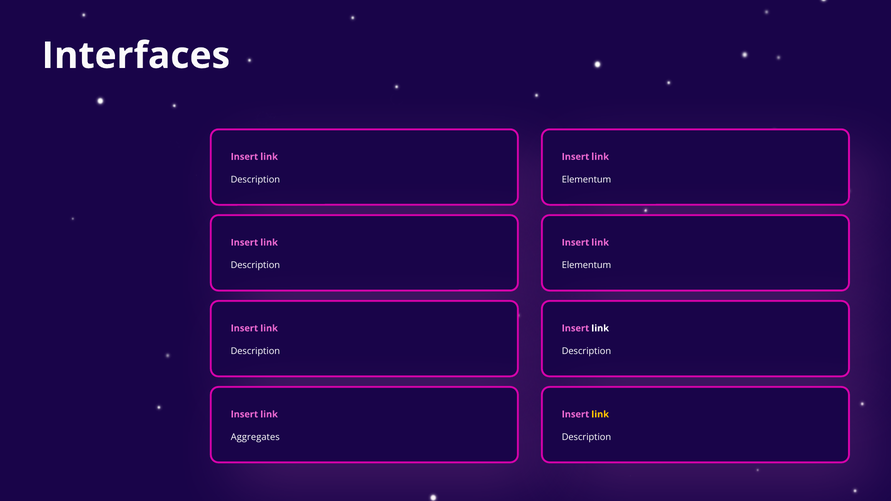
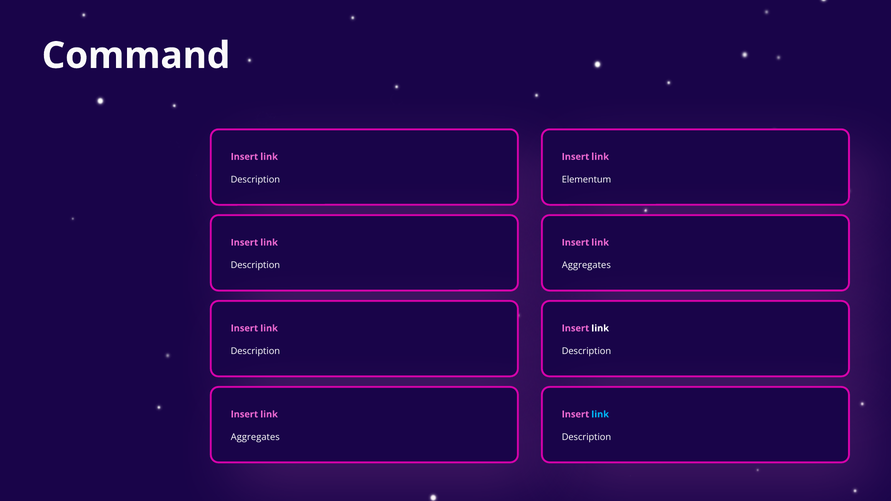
Interfaces: Interfaces -> Command (136, 56)
Elementum: Elementum -> Aggregates (586, 265)
link colour: yellow -> light blue (600, 414)
